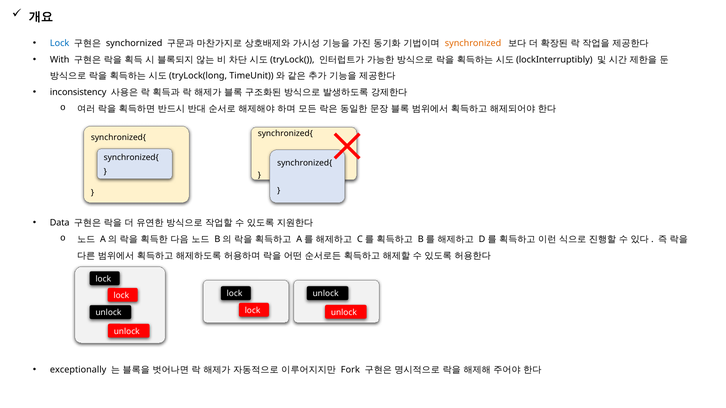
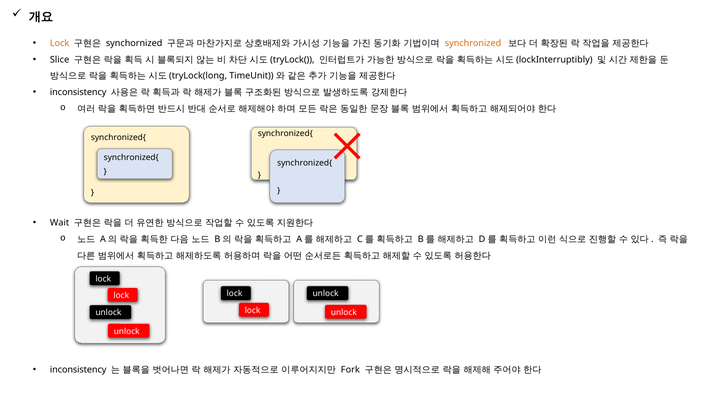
Lock colour: blue -> orange (60, 43)
With: With -> Slice (60, 60)
Data: Data -> Wait (60, 223)
exceptionally: exceptionally -> inconsistency (78, 370)
